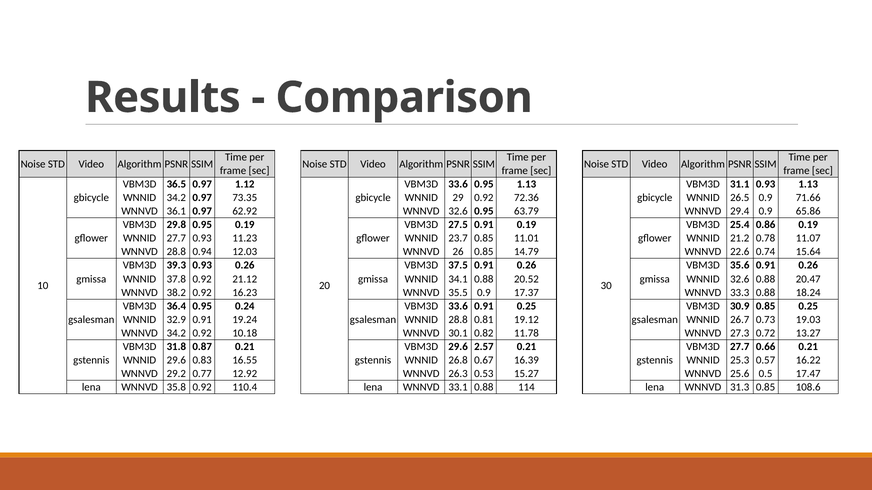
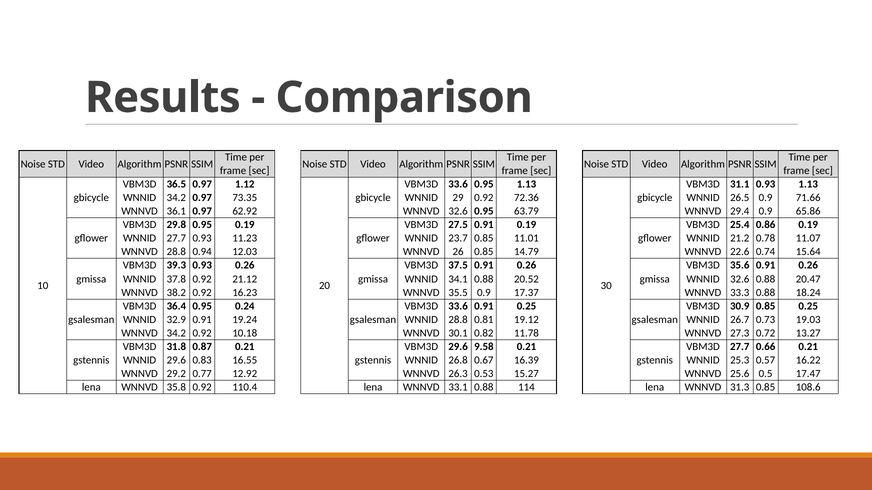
2.57: 2.57 -> 9.58 (484, 347)
